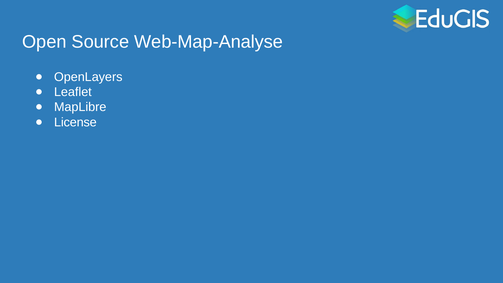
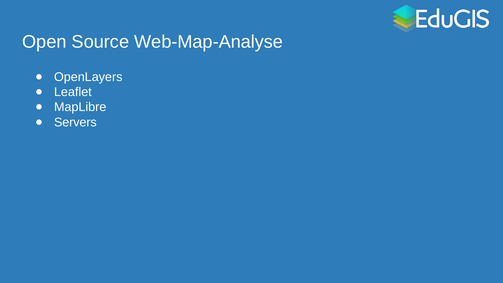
License: License -> Servers (75, 122)
